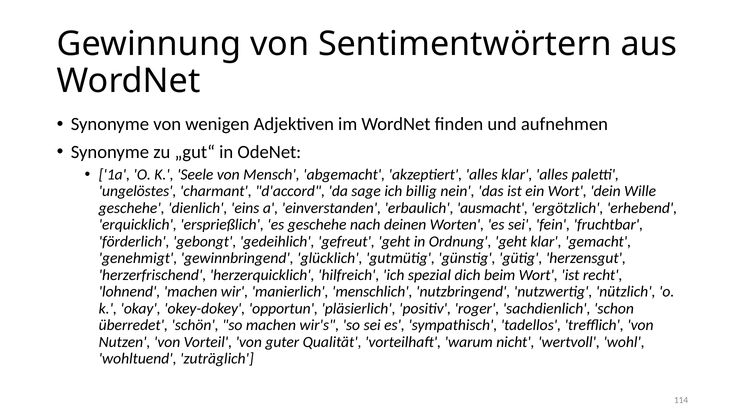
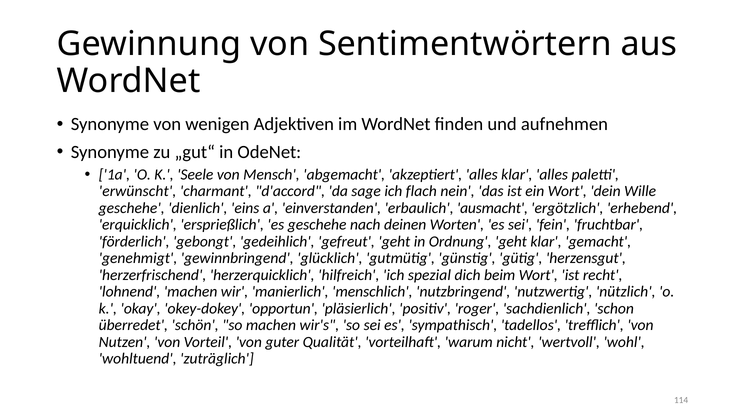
ungelöstes: ungelöstes -> erwünscht (137, 191)
billig: billig -> flach (421, 191)
